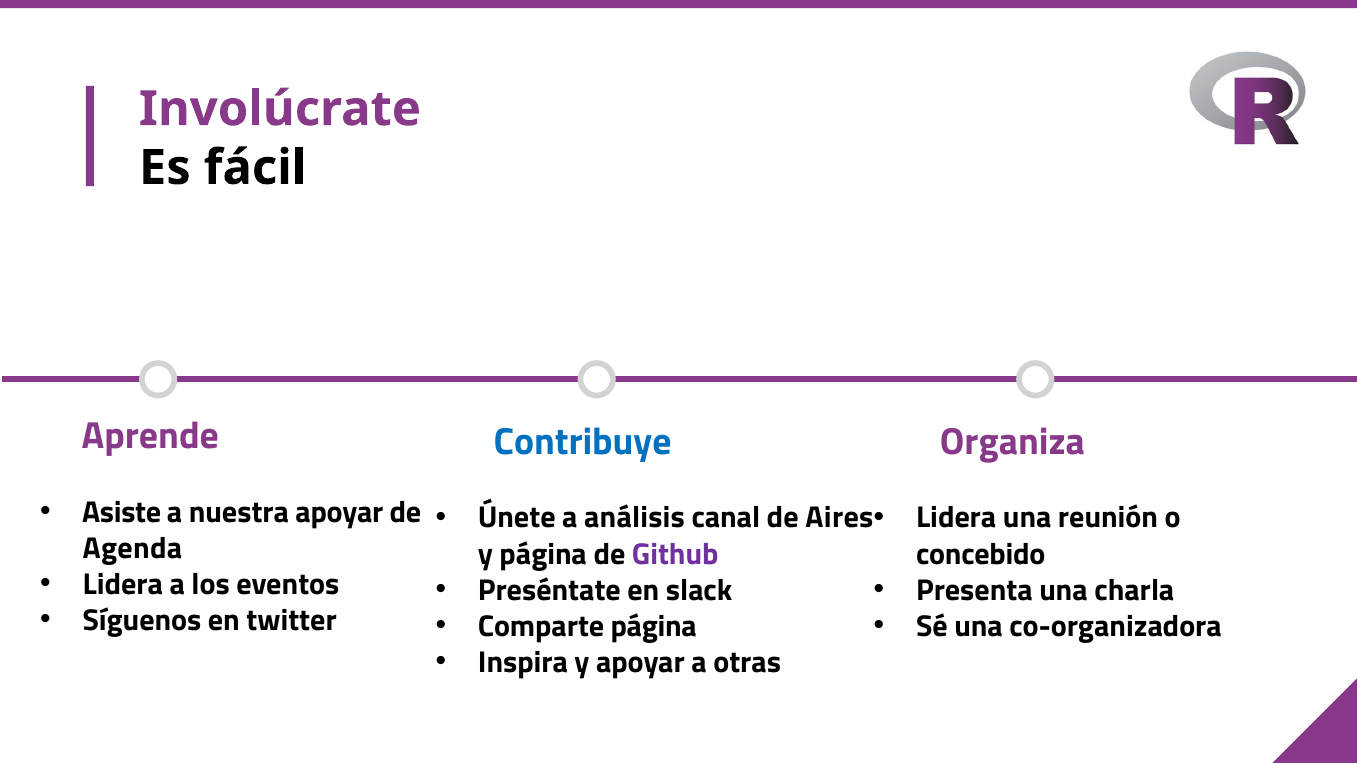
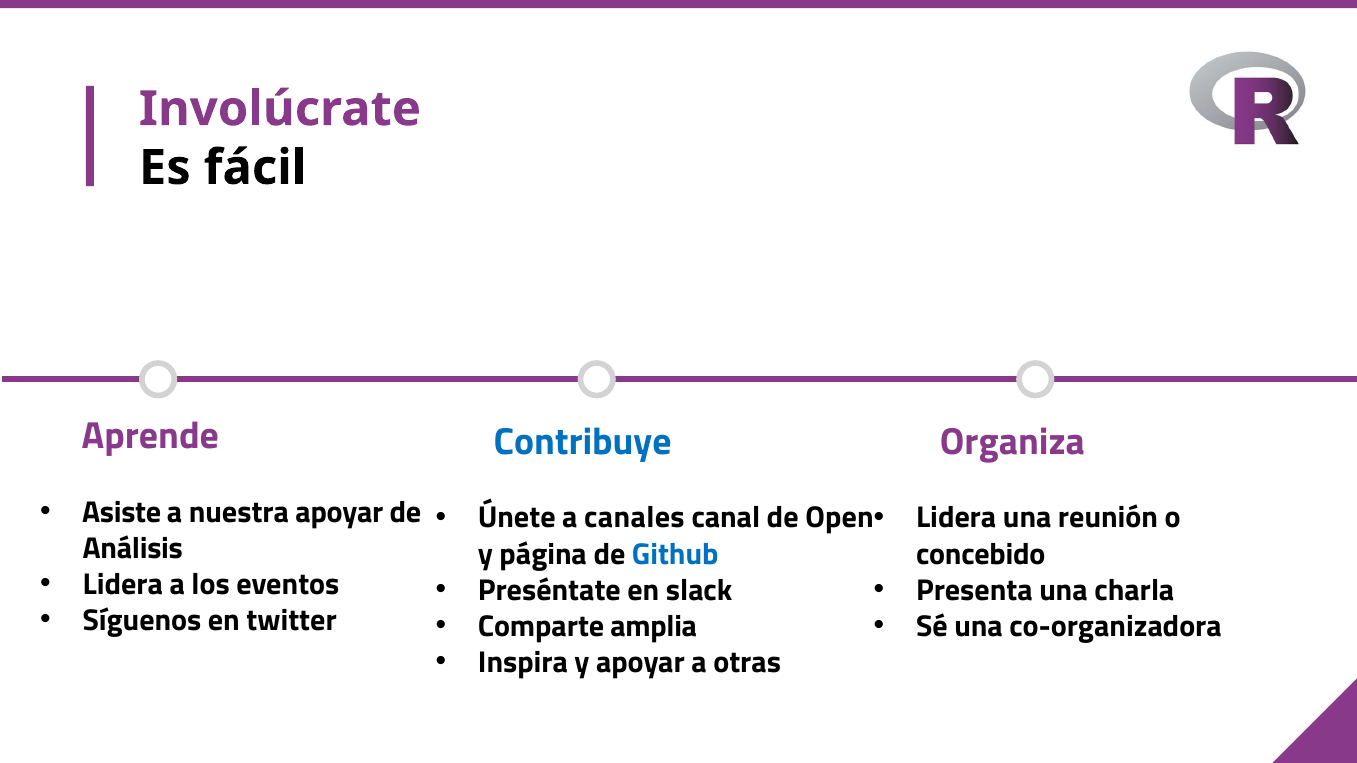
análisis: análisis -> canales (634, 518)
Aires: Aires -> Open (840, 518)
Agenda: Agenda -> Análisis (133, 549)
Github colour: purple -> blue (675, 554)
Comparte página: página -> amplia (654, 627)
